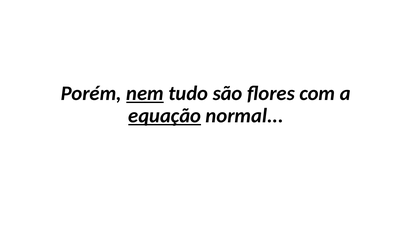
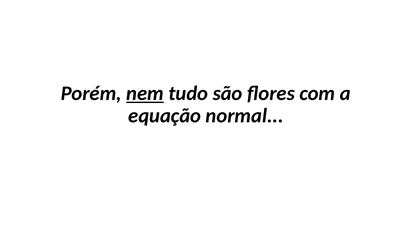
equação underline: present -> none (165, 116)
